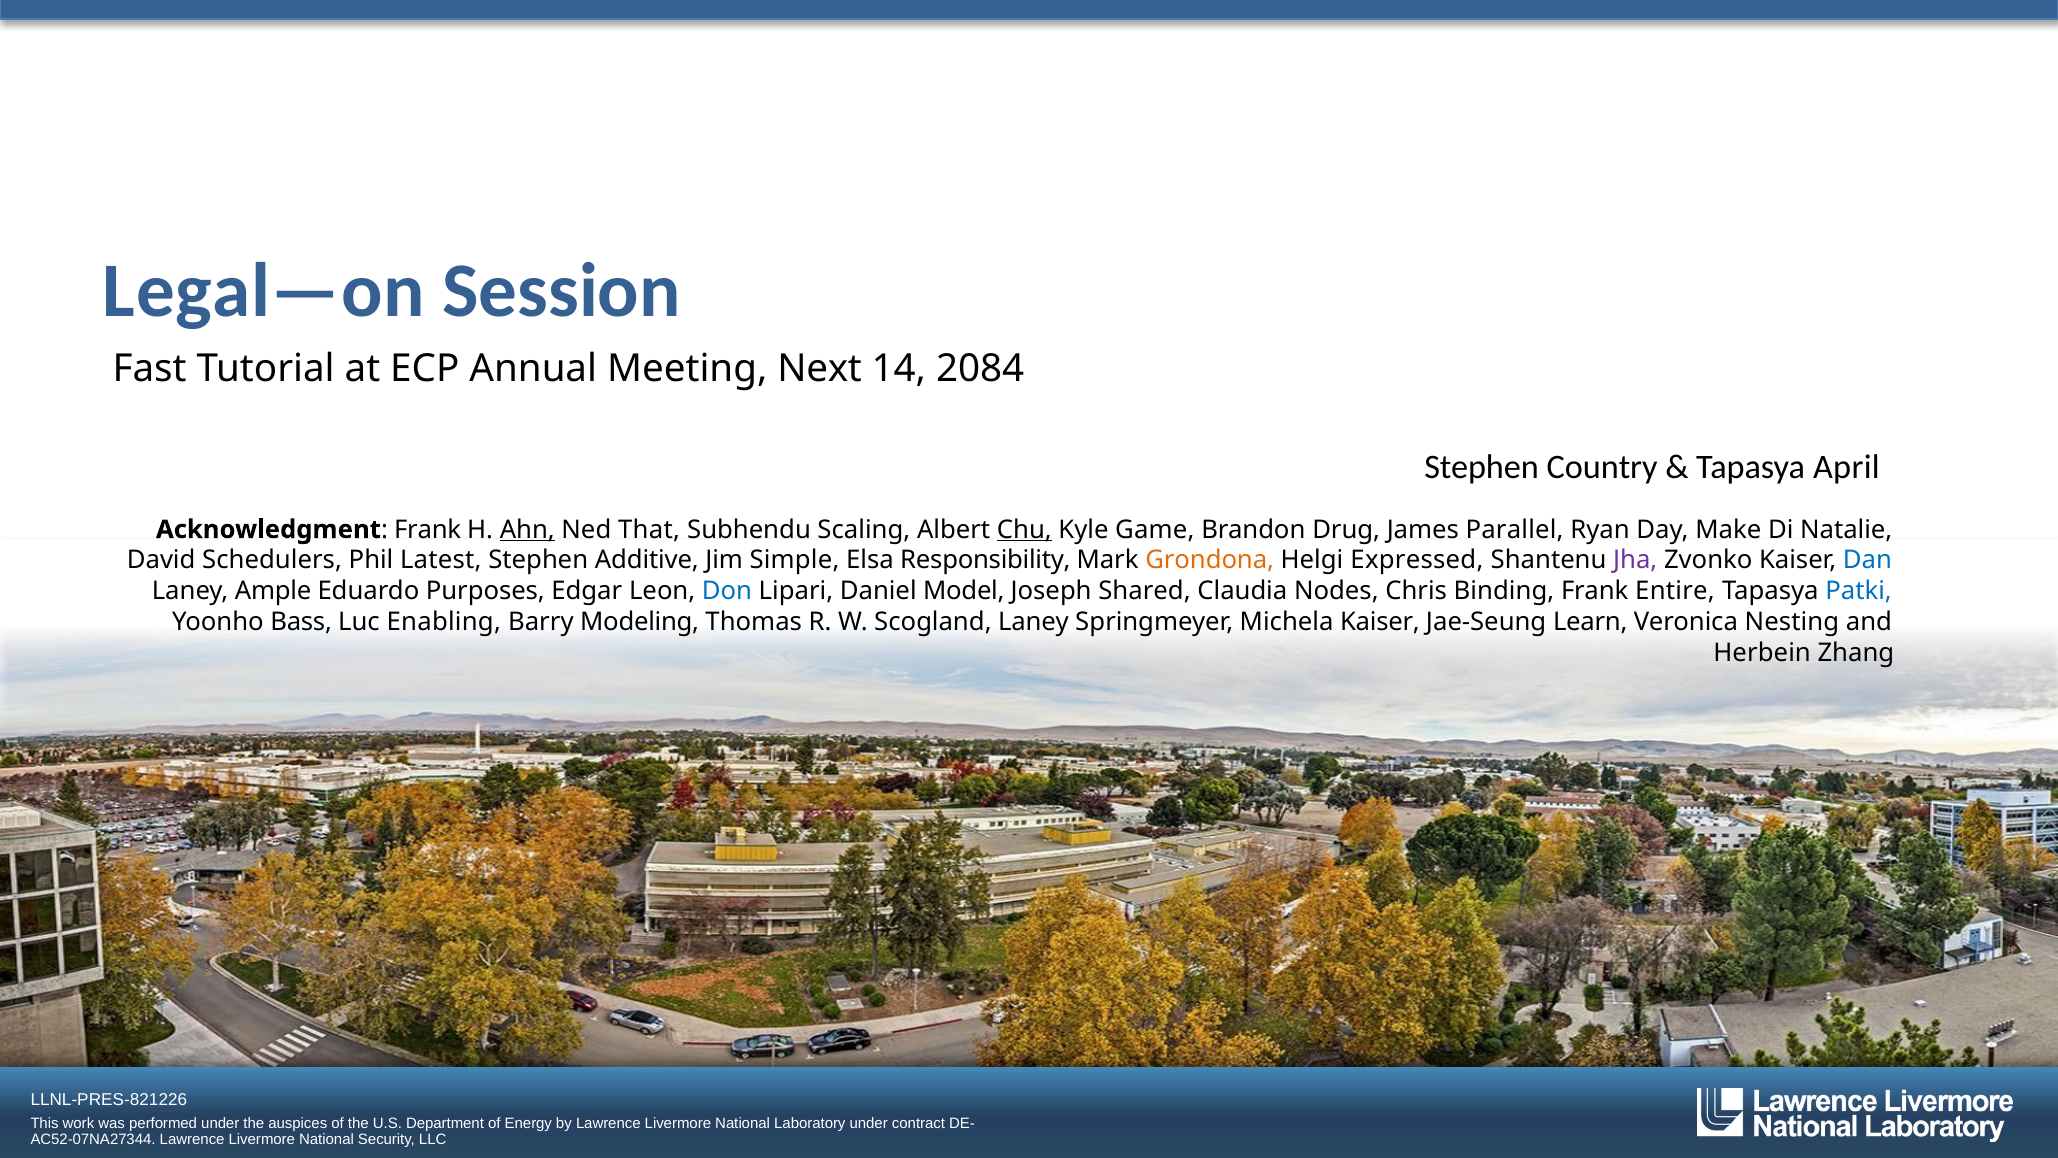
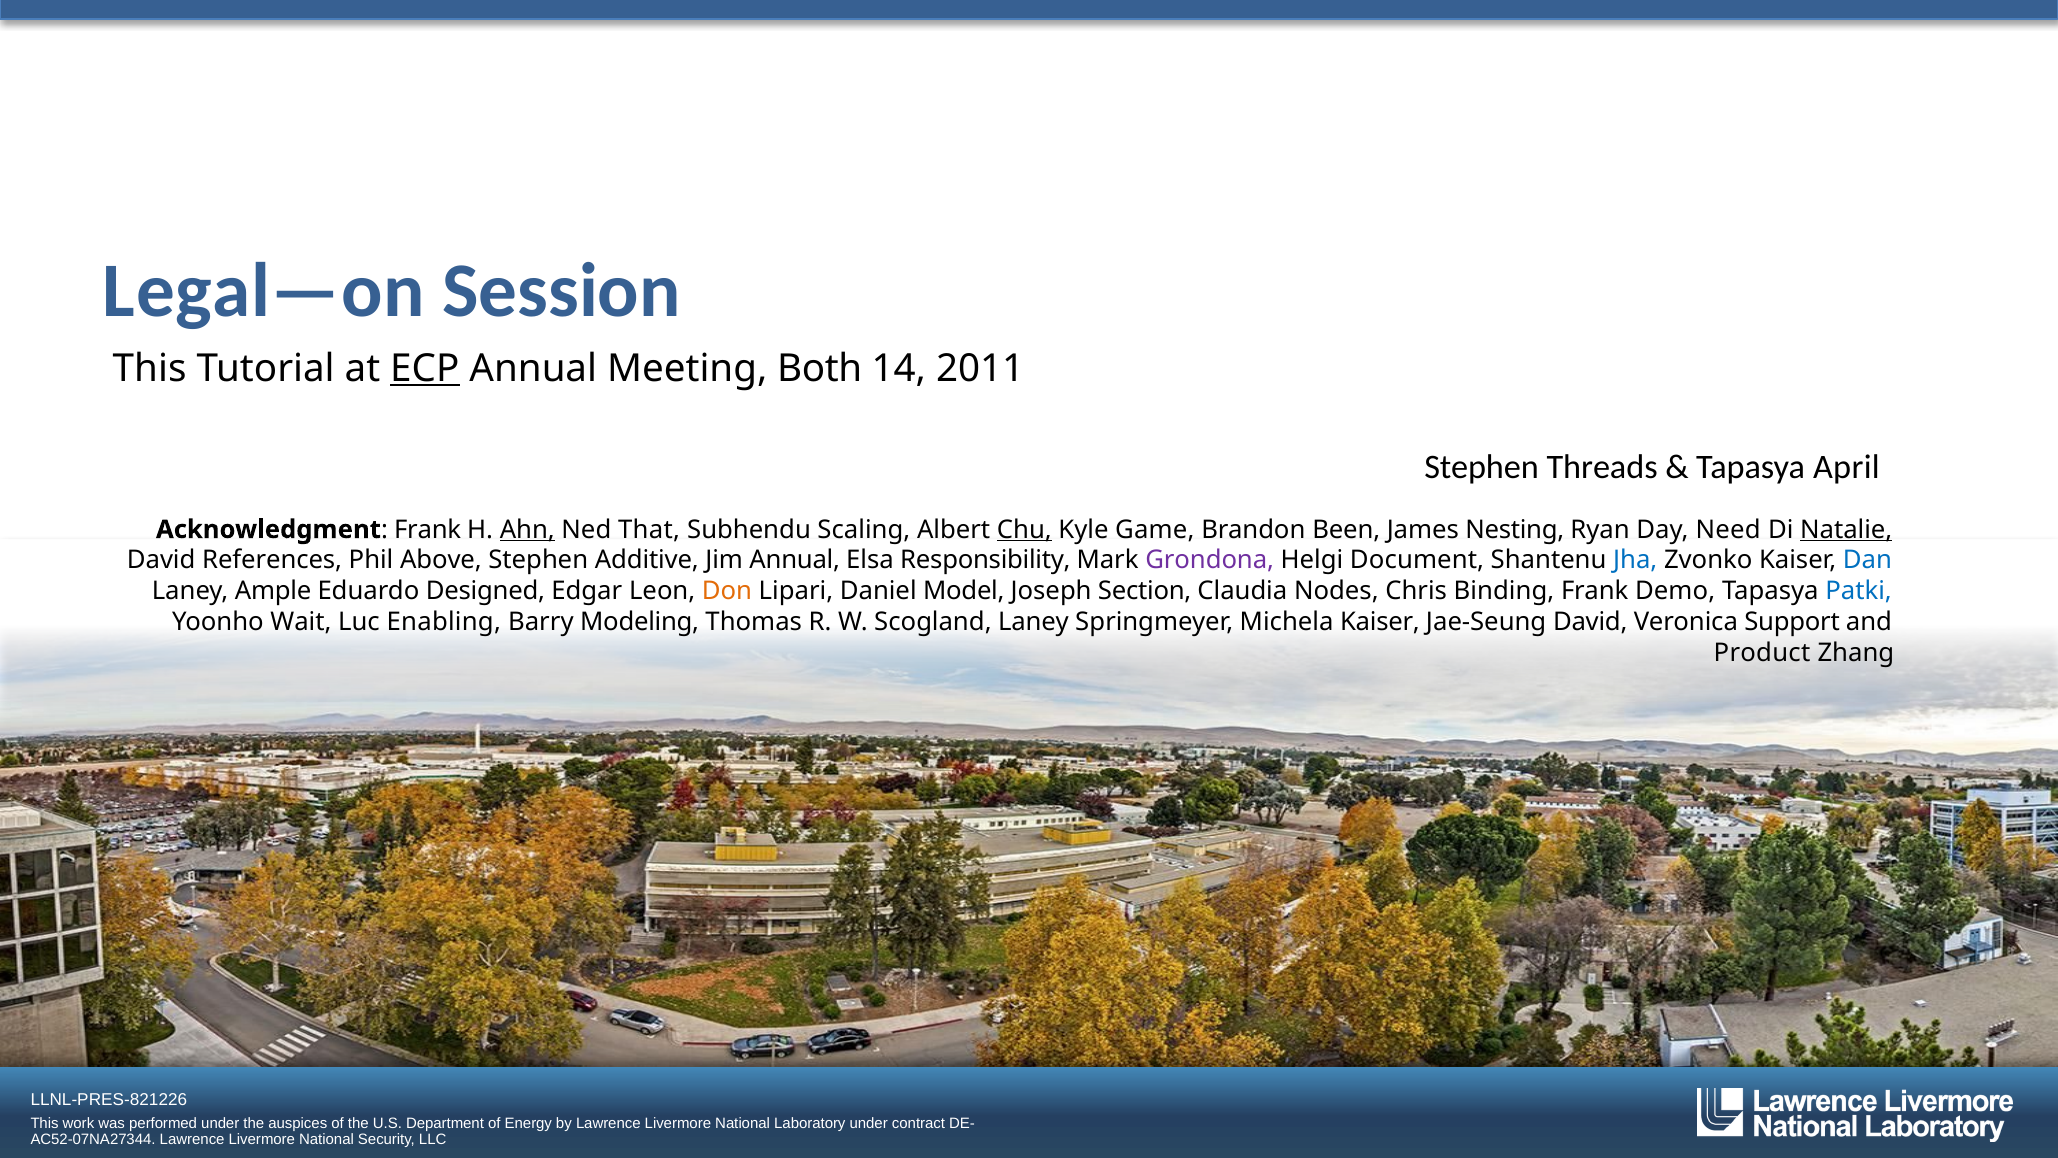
Fast: Fast -> This (150, 369)
ECP underline: none -> present (425, 369)
Next: Next -> Both (820, 369)
2084: 2084 -> 2011 (980, 369)
Country: Country -> Threads (1602, 467)
Drug: Drug -> Been (1346, 529)
Parallel: Parallel -> Nesting (1515, 529)
Make: Make -> Need (1728, 529)
Natalie underline: none -> present (1846, 529)
Schedulers: Schedulers -> References (272, 560)
Latest: Latest -> Above (441, 560)
Jim Simple: Simple -> Annual (795, 560)
Grondona colour: orange -> purple (1210, 560)
Expressed: Expressed -> Document (1417, 560)
Jha colour: purple -> blue (1635, 560)
Purposes: Purposes -> Designed (485, 591)
Don colour: blue -> orange (727, 591)
Shared: Shared -> Section (1145, 591)
Entire: Entire -> Demo (1675, 591)
Bass: Bass -> Wait (301, 622)
Jae-Seung Learn: Learn -> David (1590, 622)
Nesting: Nesting -> Support (1792, 622)
Herbein: Herbein -> Product (1762, 653)
